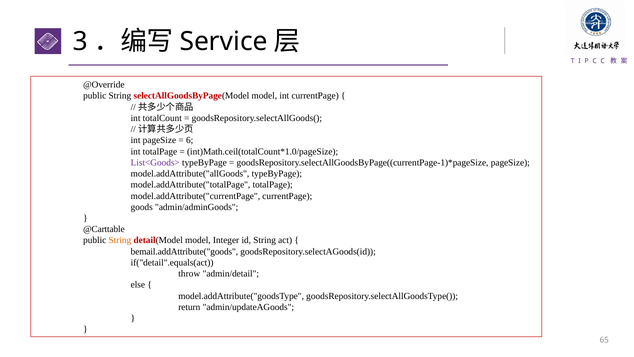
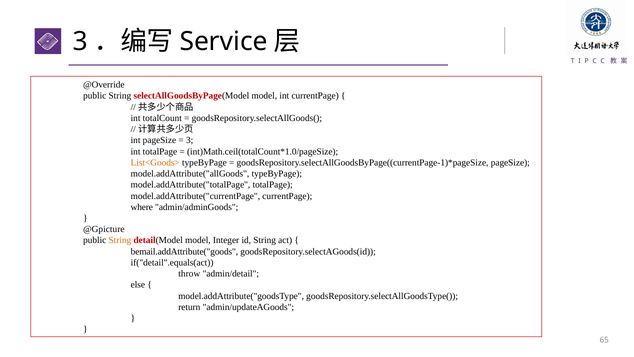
6: 6 -> 3 (190, 140)
List<Goods> colour: purple -> orange (155, 162)
goods: goods -> where (142, 207)
@Carttable: @Carttable -> @Gpicture (104, 229)
